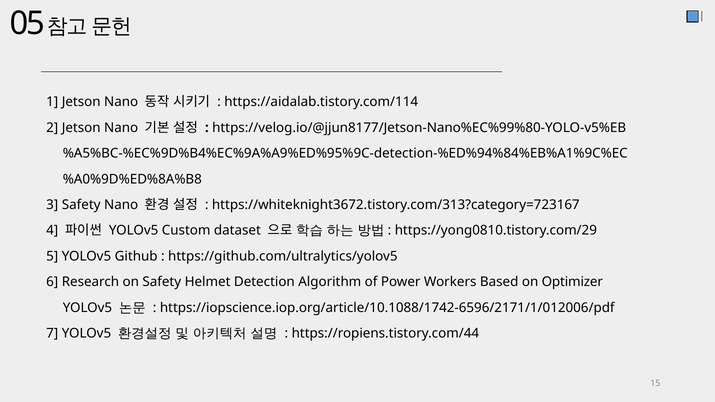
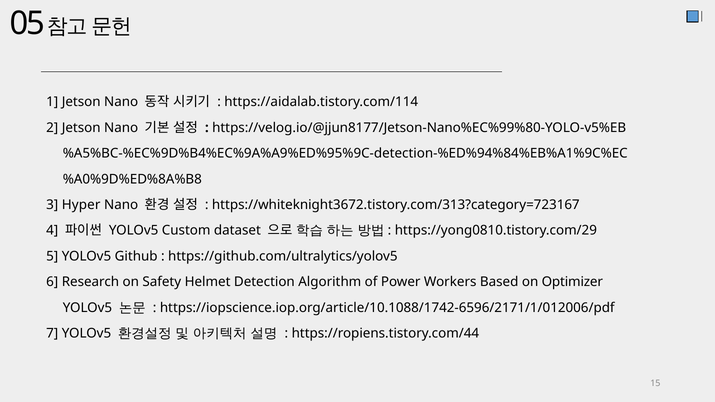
3 Safety: Safety -> Hyper (81, 205)
